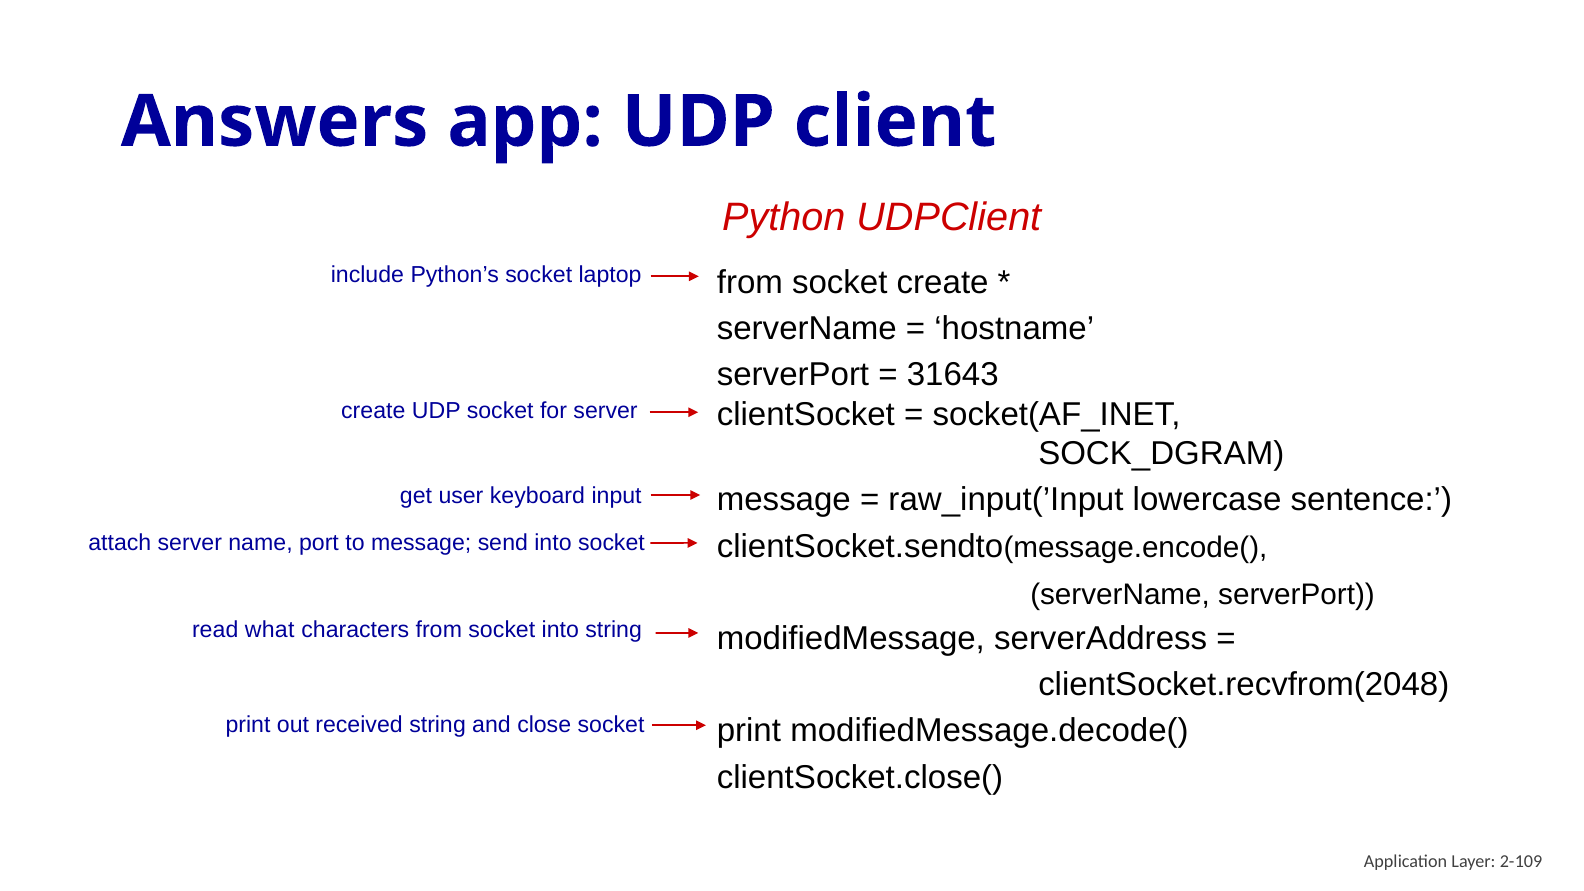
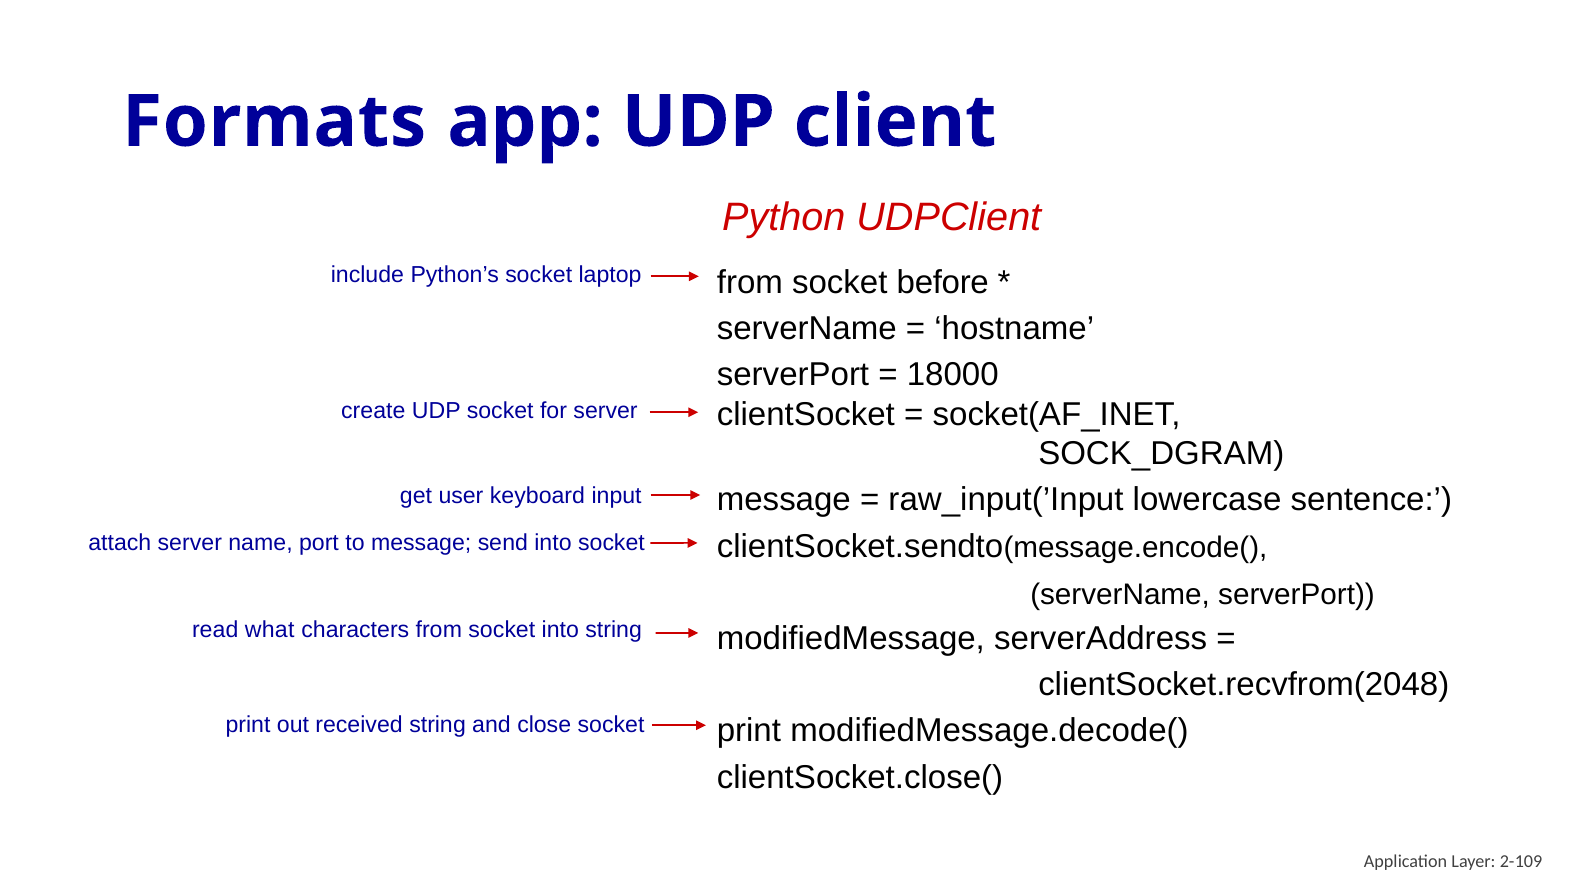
Answers: Answers -> Formats (274, 122)
socket create: create -> before (943, 282)
31643: 31643 -> 18000 (953, 375)
